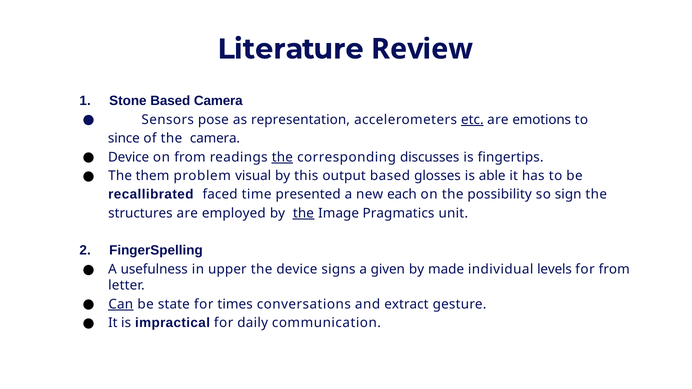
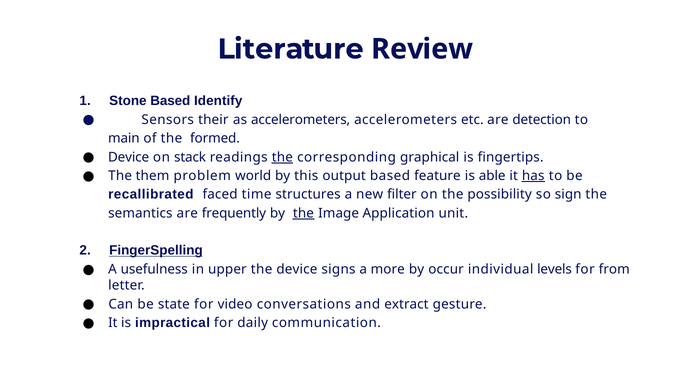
Based Camera: Camera -> Identify (218, 101)
pose: pose -> their (213, 120)
as representation: representation -> accelerometers (301, 120)
etc underline: present -> none (472, 120)
emotions: emotions -> detection (542, 120)
since: since -> main (124, 138)
the camera: camera -> formed (215, 138)
on from: from -> stack (190, 157)
discusses: discusses -> graphical (430, 157)
visual: visual -> world (253, 176)
glosses: glosses -> feature (437, 176)
has underline: none -> present (533, 176)
presented: presented -> structures (308, 195)
each: each -> filter (402, 195)
structures: structures -> semantics (140, 213)
employed: employed -> frequently (234, 213)
Pragmatics: Pragmatics -> Application (398, 213)
FingerSpelling underline: none -> present (156, 251)
given: given -> more (388, 269)
made: made -> occur (446, 269)
Can underline: present -> none (121, 304)
times: times -> video (235, 304)
